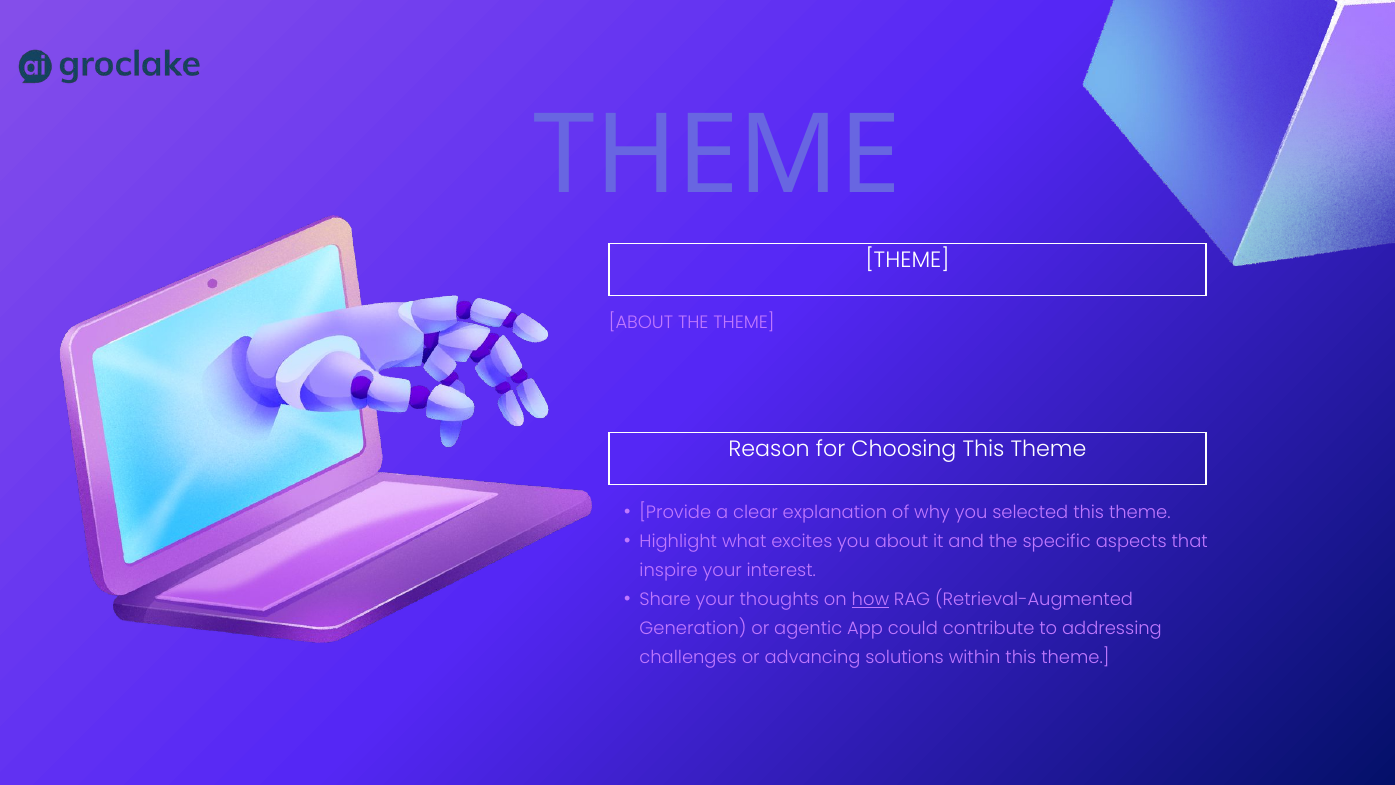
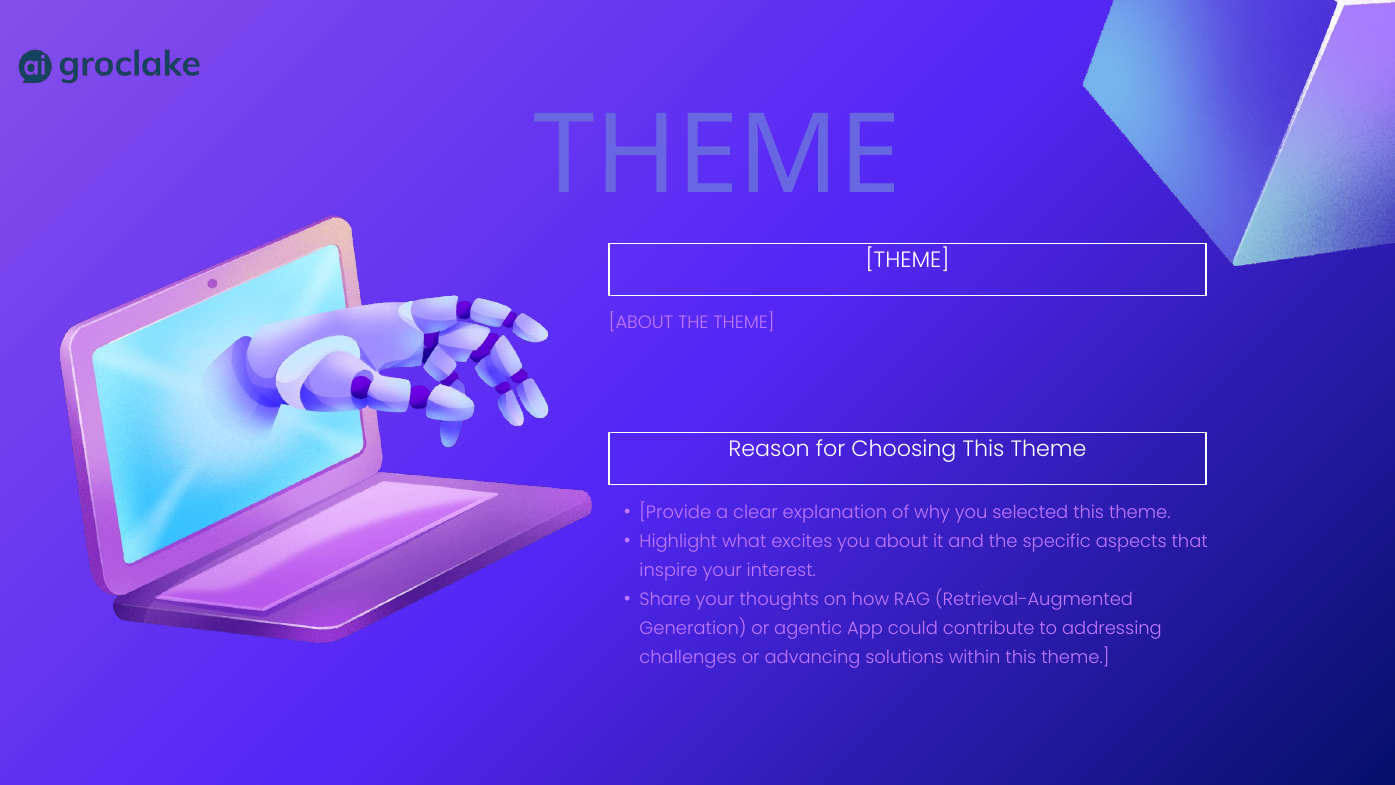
how underline: present -> none (870, 599)
